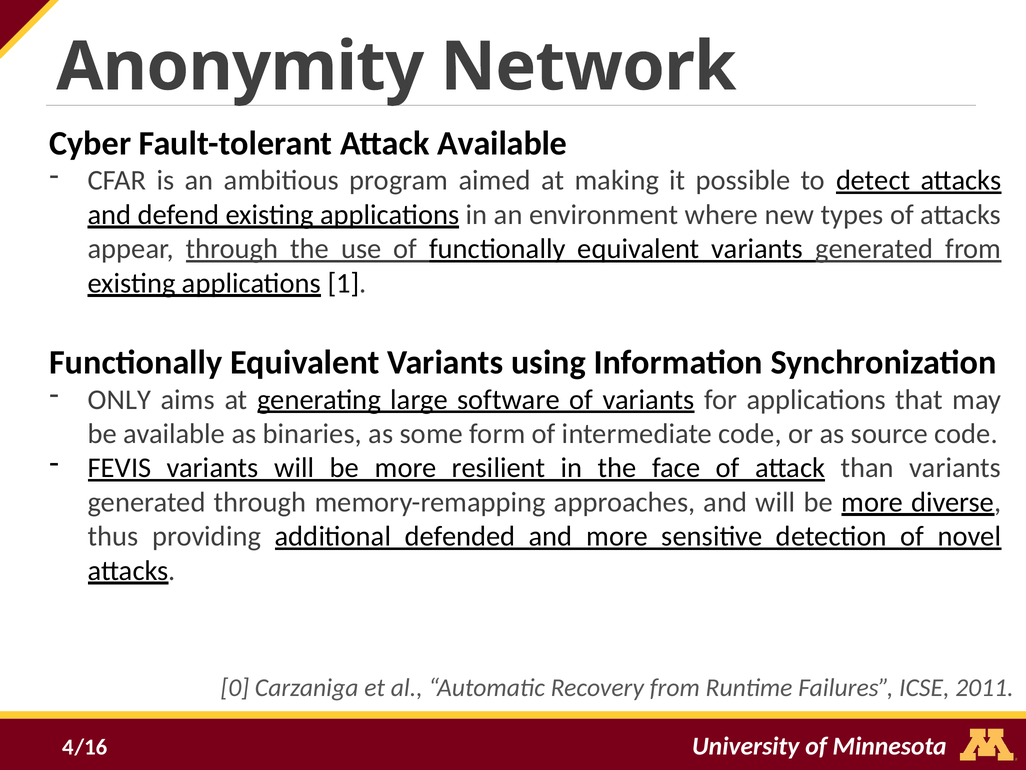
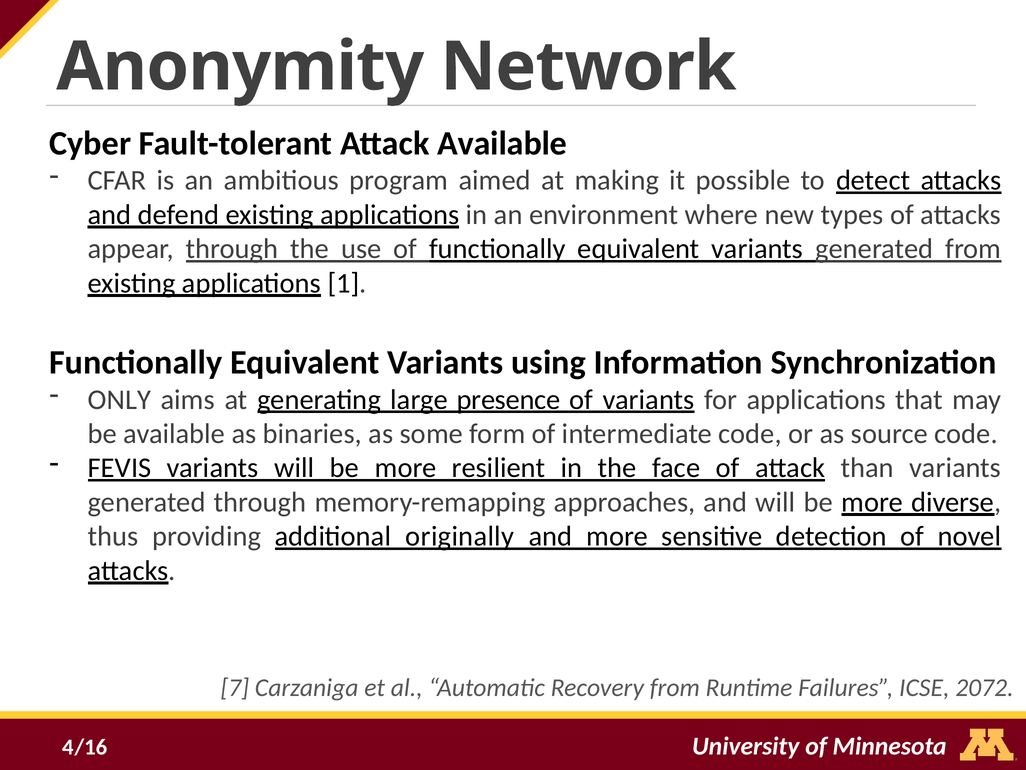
software: software -> presence (509, 399)
defended: defended -> originally (460, 536)
0: 0 -> 7 (235, 687)
2011: 2011 -> 2072 (984, 687)
